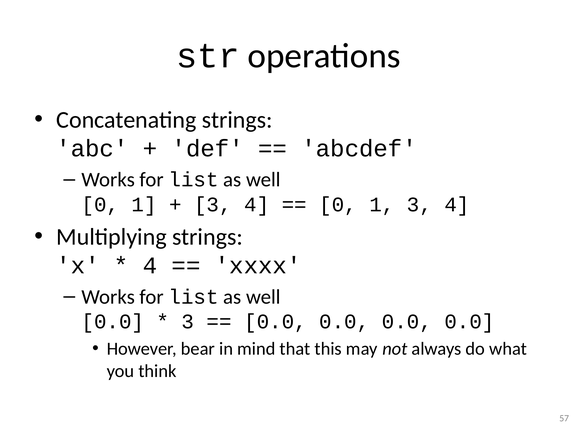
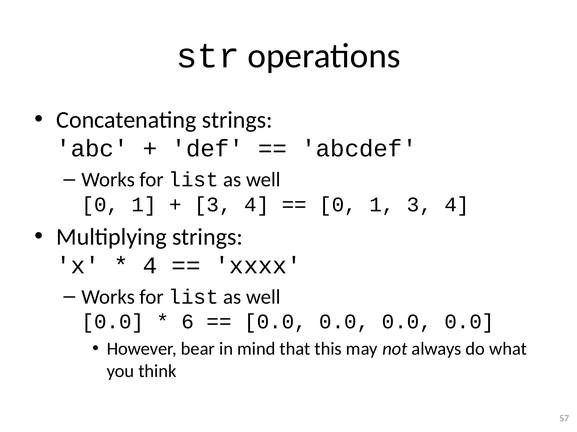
3: 3 -> 6 (188, 322)
